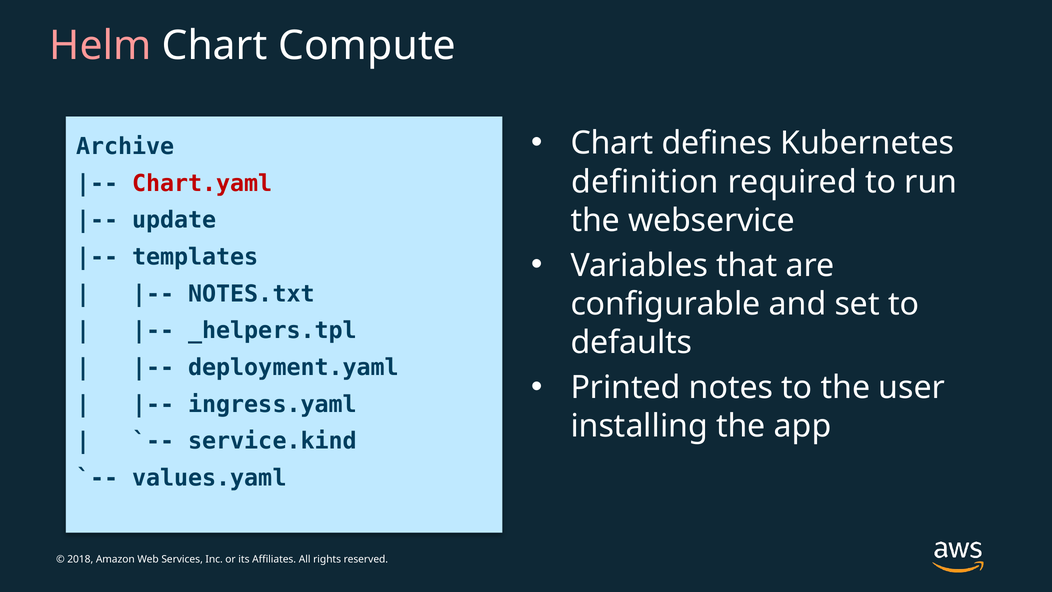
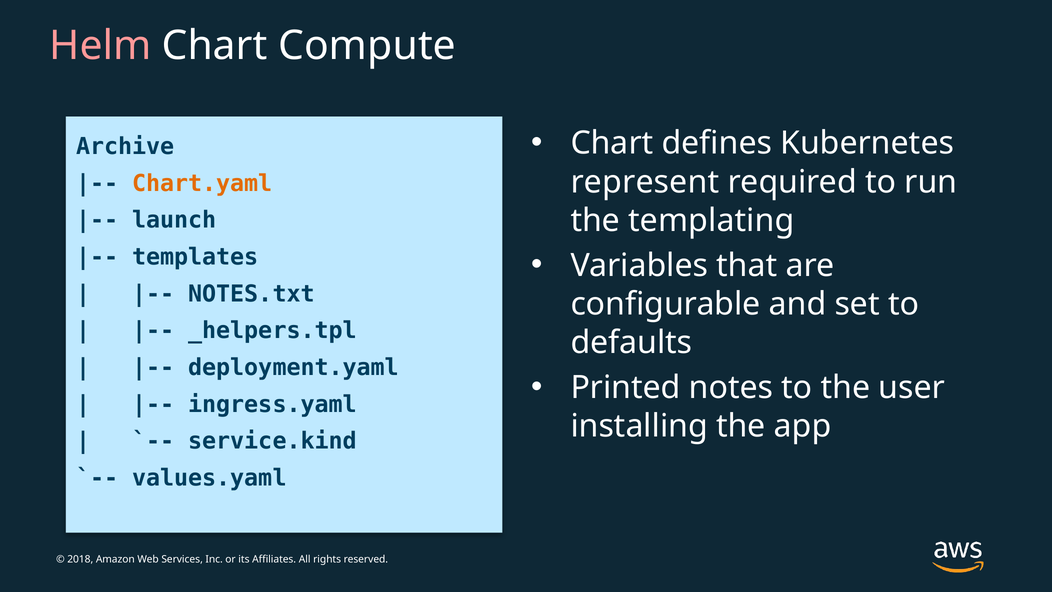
Chart.yaml colour: red -> orange (202, 183)
definition: definition -> represent (645, 182)
update: update -> launch (174, 220)
webservice: webservice -> templating (711, 220)
